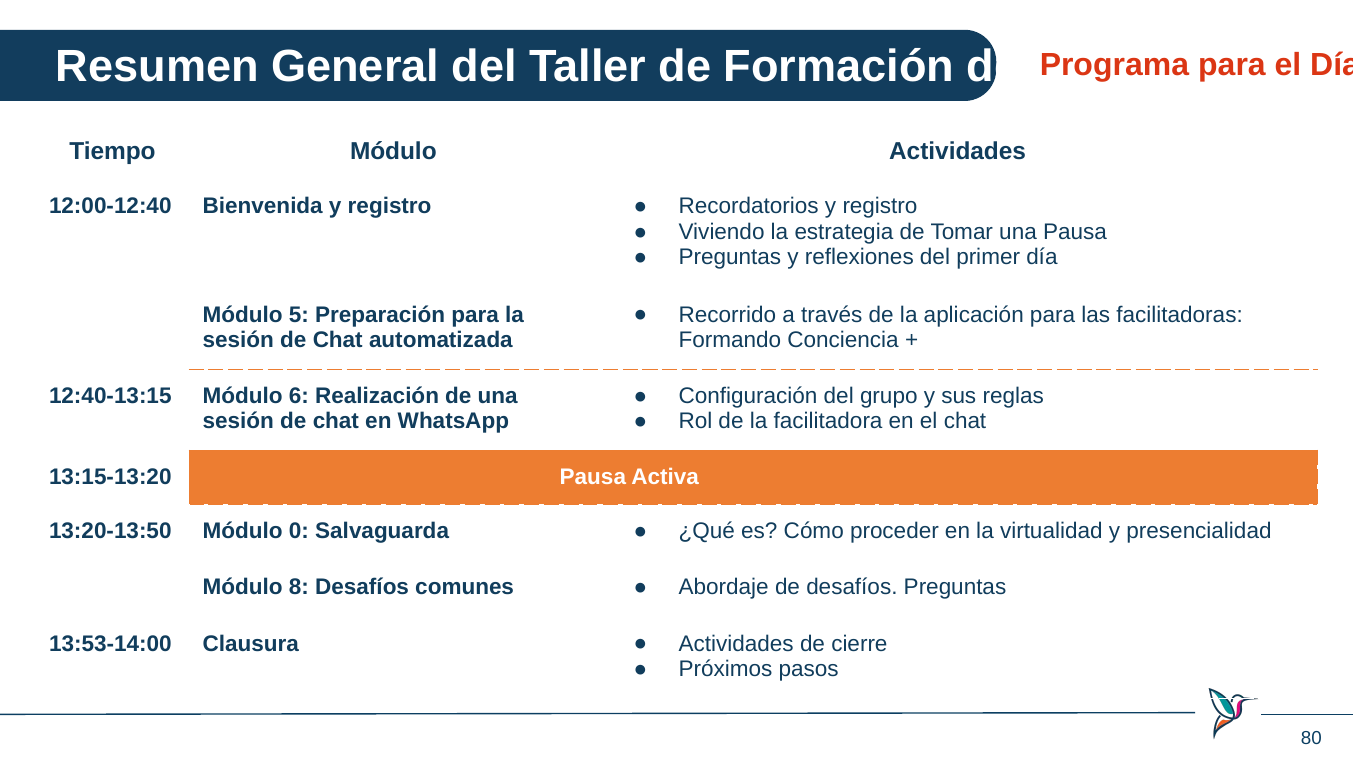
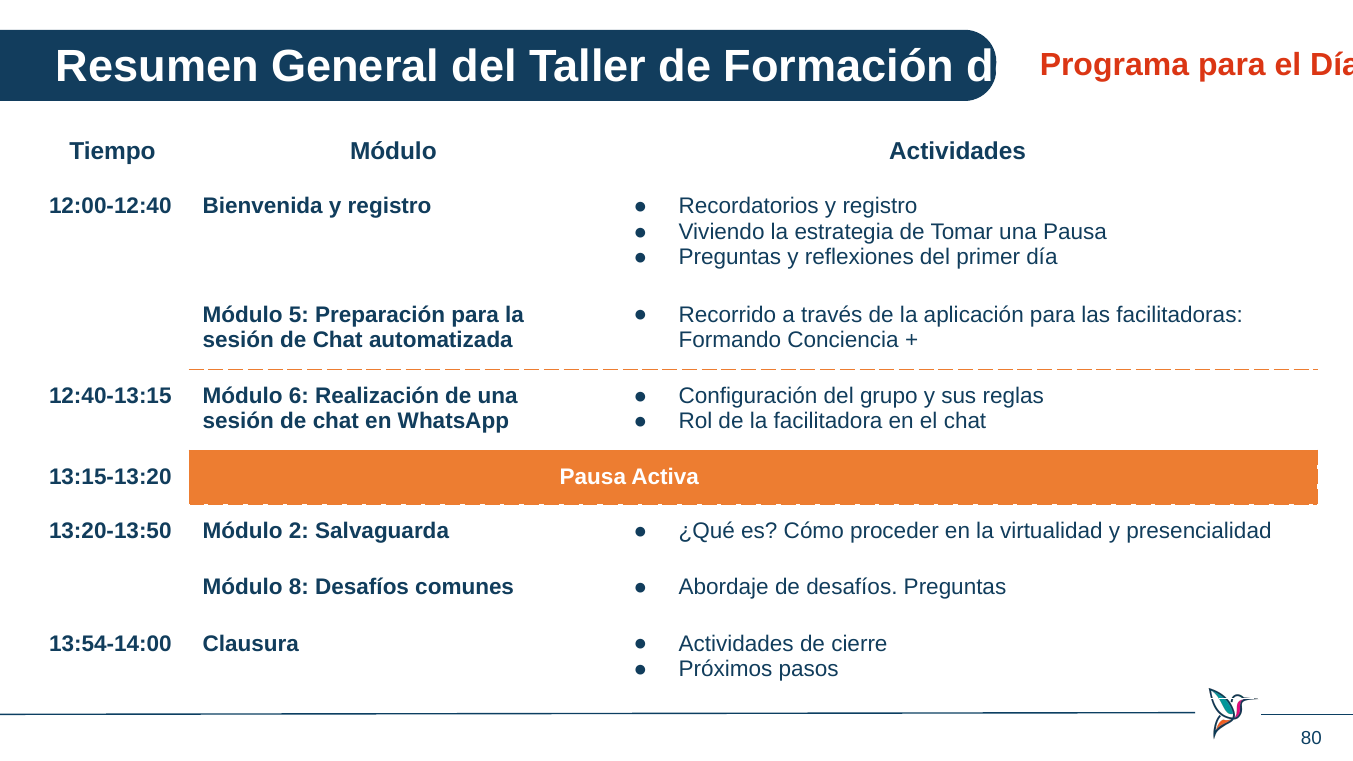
Módulo 0: 0 -> 2 (299, 531)
13:53-14:00: 13:53-14:00 -> 13:54-14:00 (110, 644)
